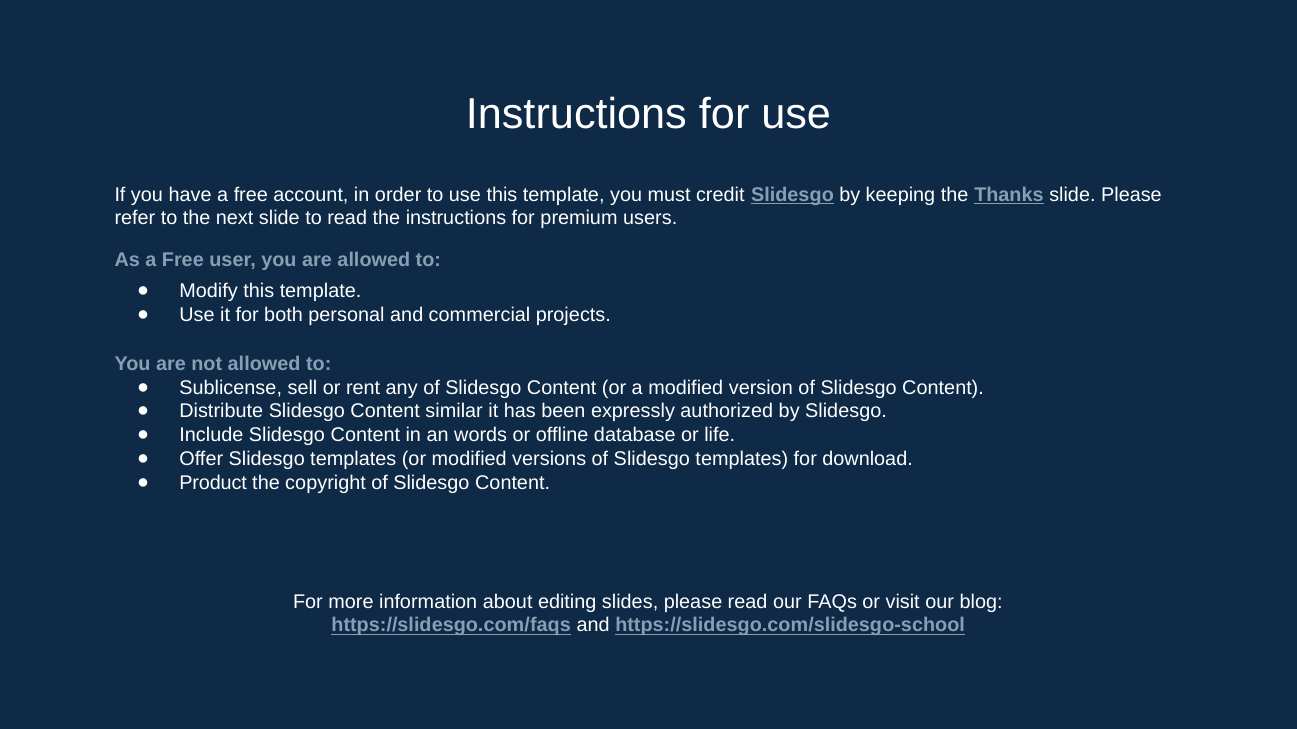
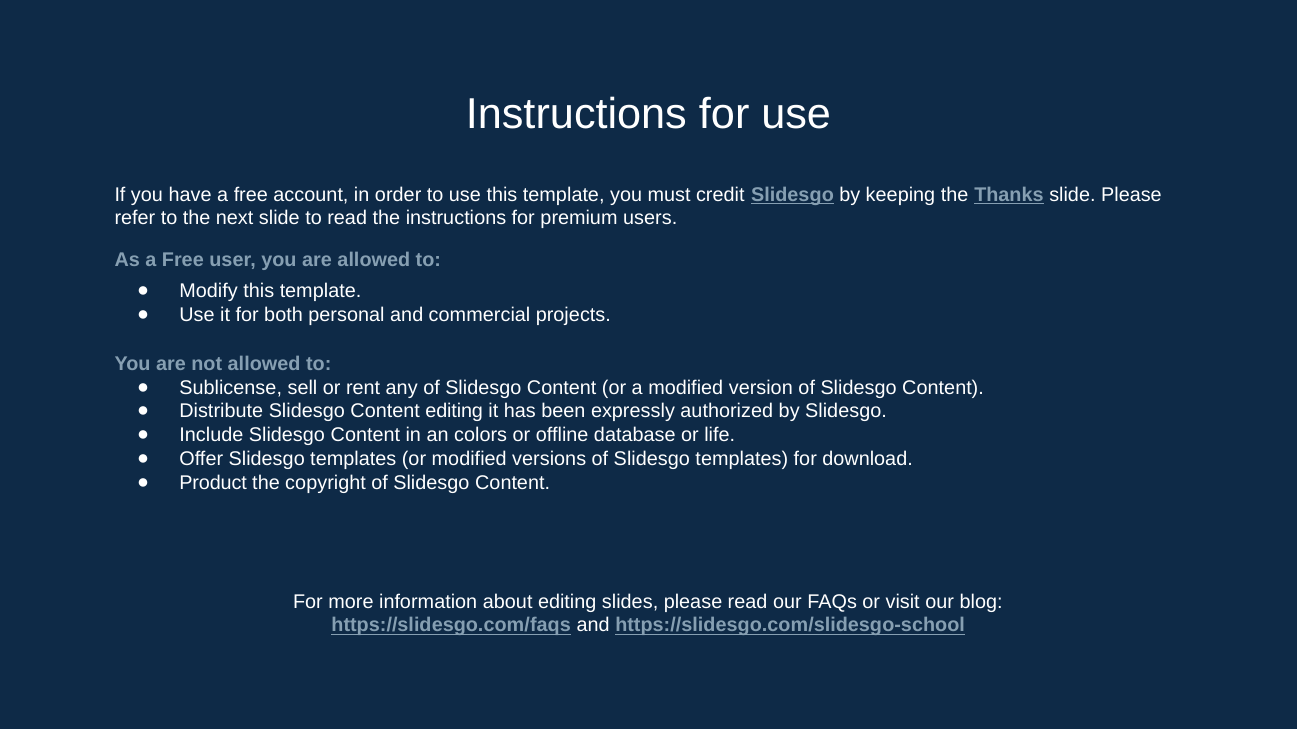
Content similar: similar -> editing (454, 412)
words: words -> colors (481, 436)
